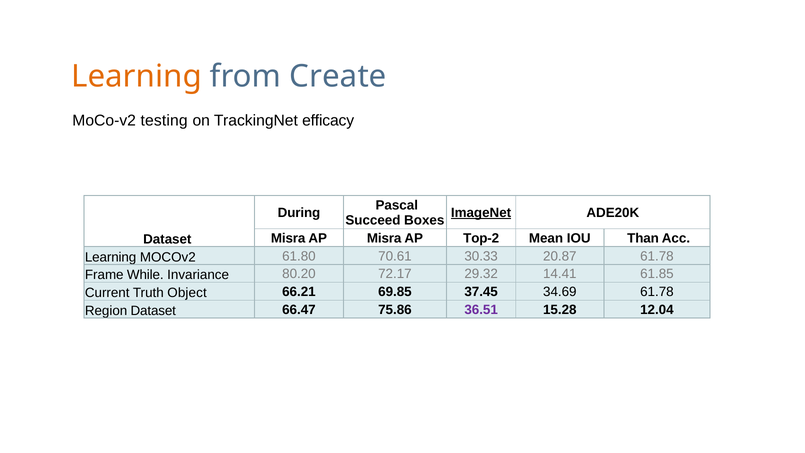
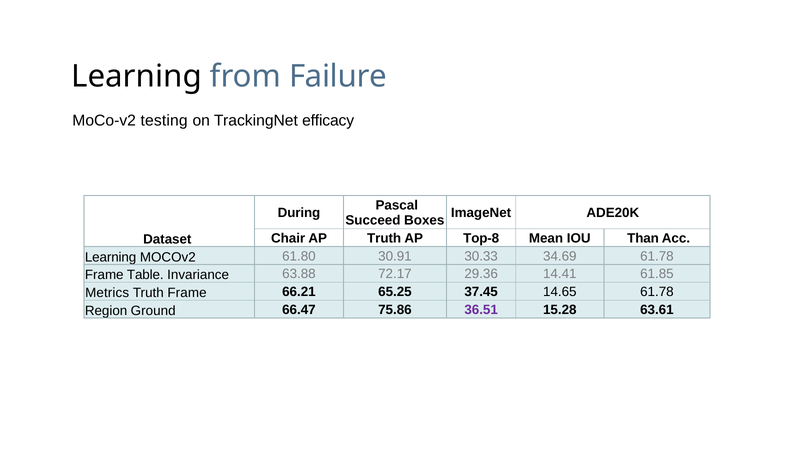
Learning colour: orange -> black (137, 76)
Create: Create -> Failure (338, 76)
ImageNet underline: present -> none (481, 213)
Misra: Misra -> Chair (288, 238)
AP Misra: Misra -> Truth (384, 238)
Top-2: Top-2 -> Top-8 (481, 238)
70.61: 70.61 -> 30.91 (395, 256)
20.87: 20.87 -> 34.69 (560, 256)
While: While -> Table (145, 275)
80.20: 80.20 -> 63.88 (299, 274)
29.32: 29.32 -> 29.36 (481, 274)
Current: Current -> Metrics (107, 293)
Truth Object: Object -> Frame (187, 293)
69.85: 69.85 -> 65.25 (395, 292)
34.69: 34.69 -> 14.65 (560, 292)
Region Dataset: Dataset -> Ground (153, 311)
12.04: 12.04 -> 63.61 (657, 310)
